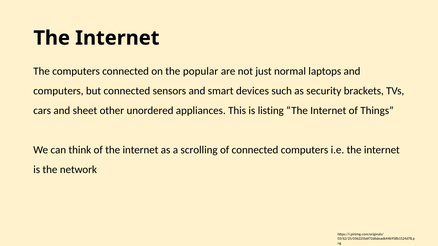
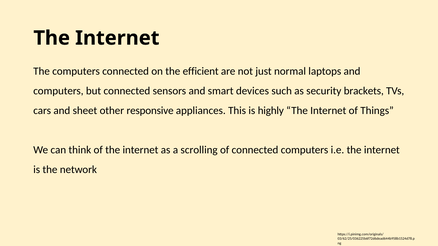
popular: popular -> efficient (201, 71)
unordered: unordered -> responsive (150, 111)
listing: listing -> highly (271, 111)
